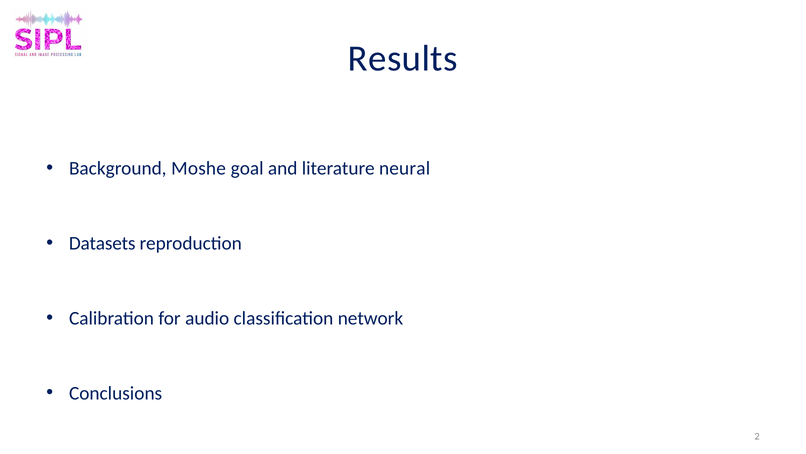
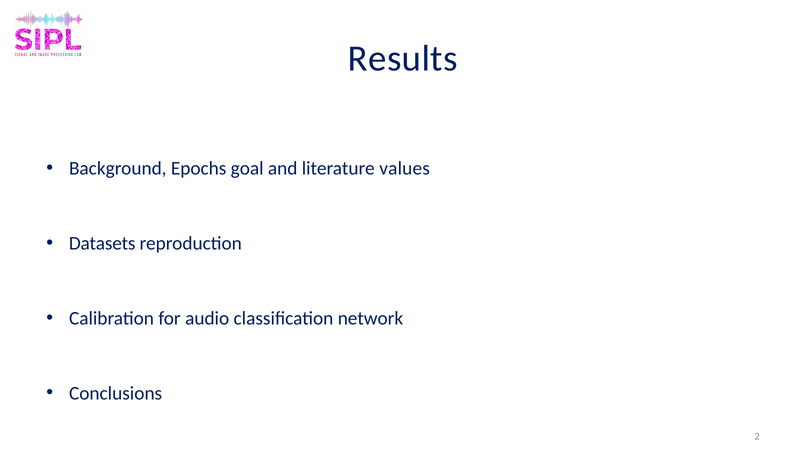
Moshe: Moshe -> Epochs (199, 168)
neural: neural -> values (405, 168)
